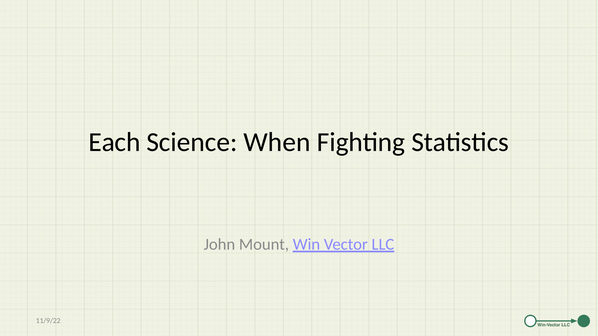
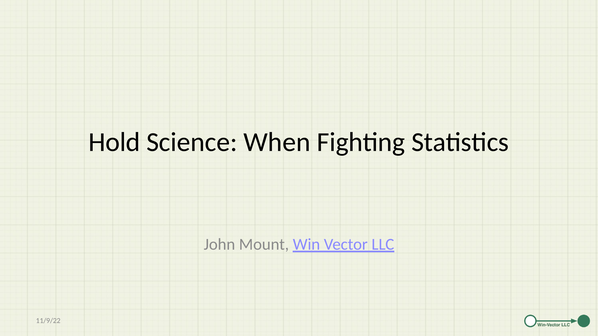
Each: Each -> Hold (114, 142)
